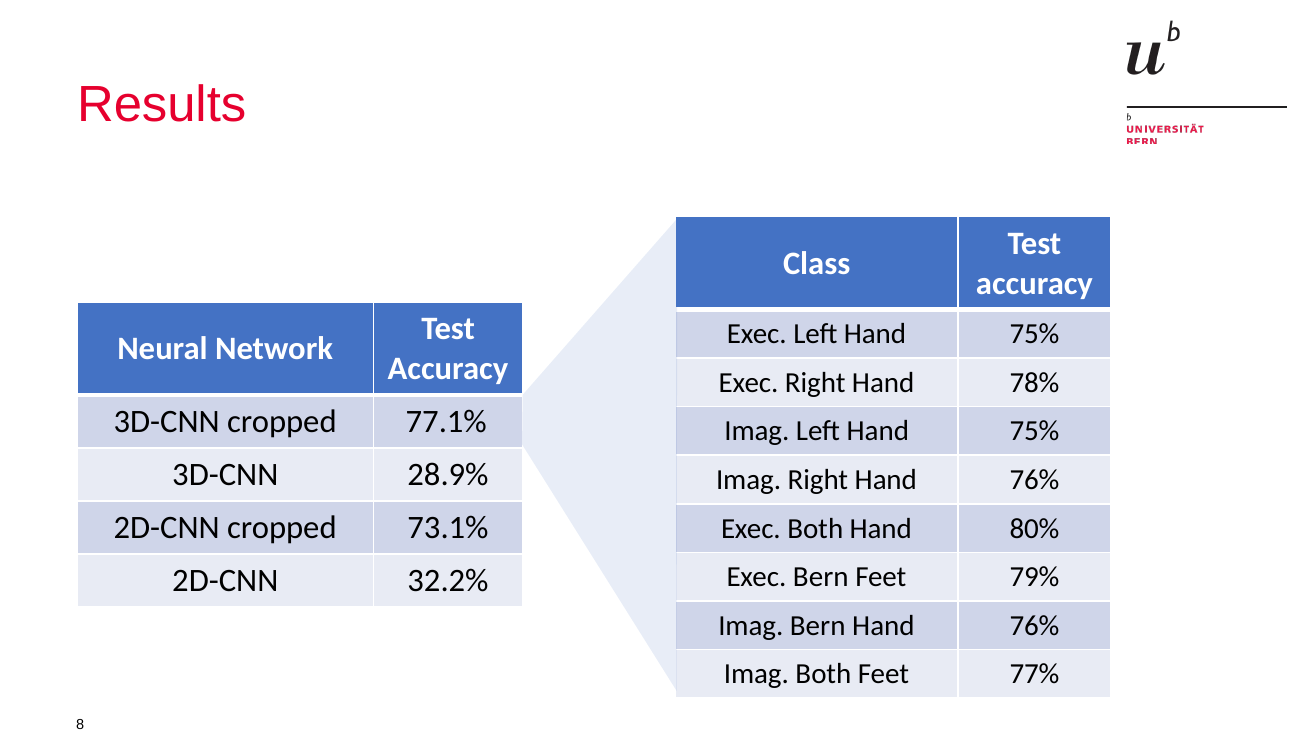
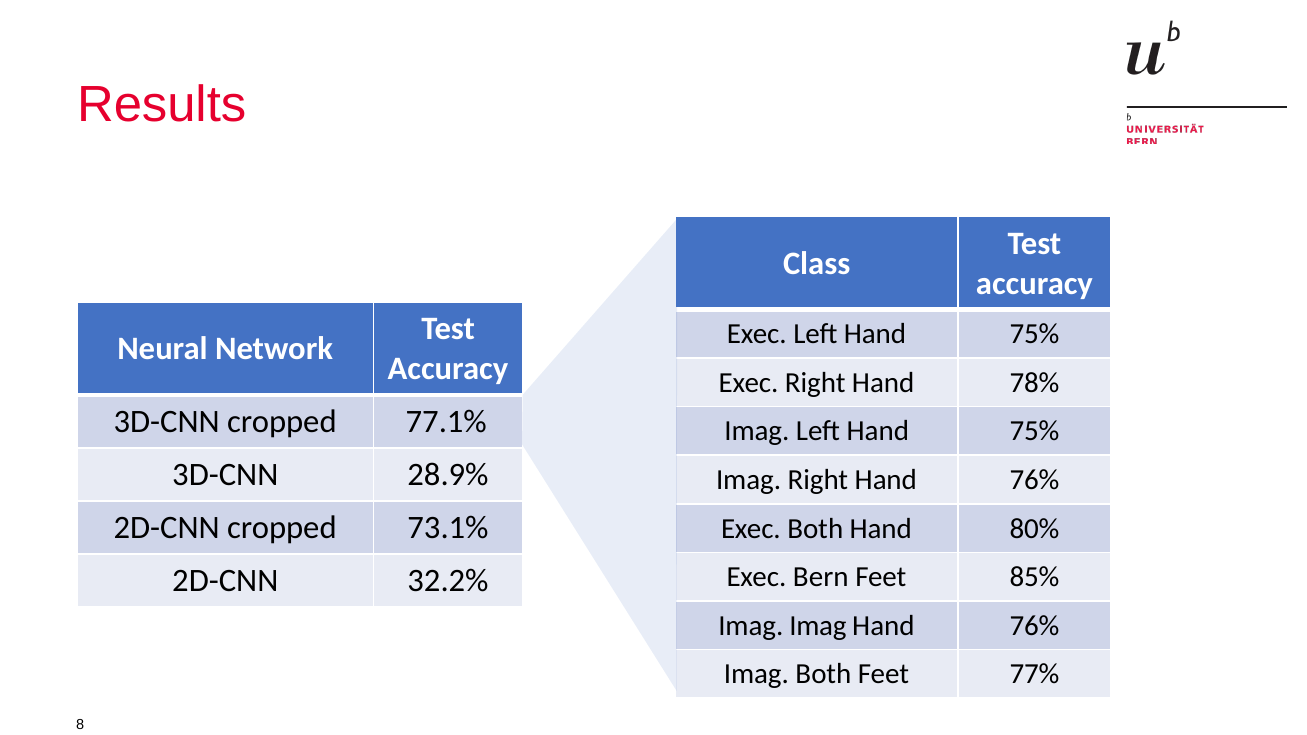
79%: 79% -> 85% (1034, 577)
Imag Bern: Bern -> Imag (818, 626)
